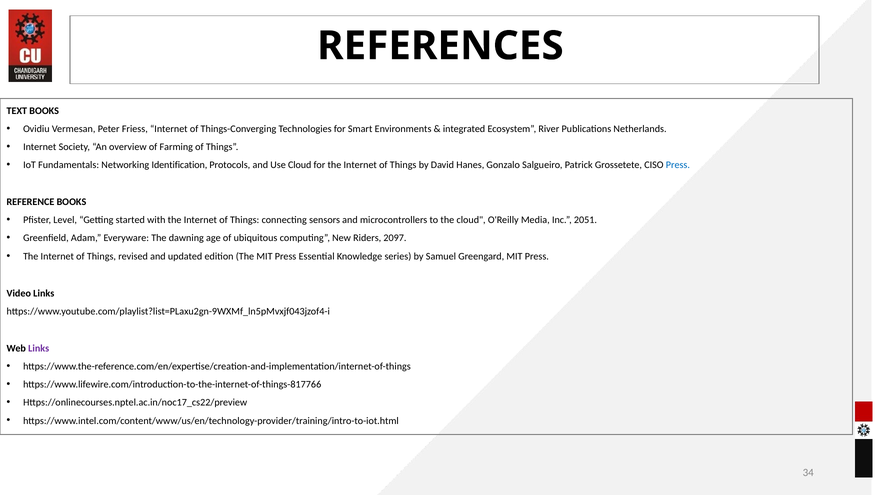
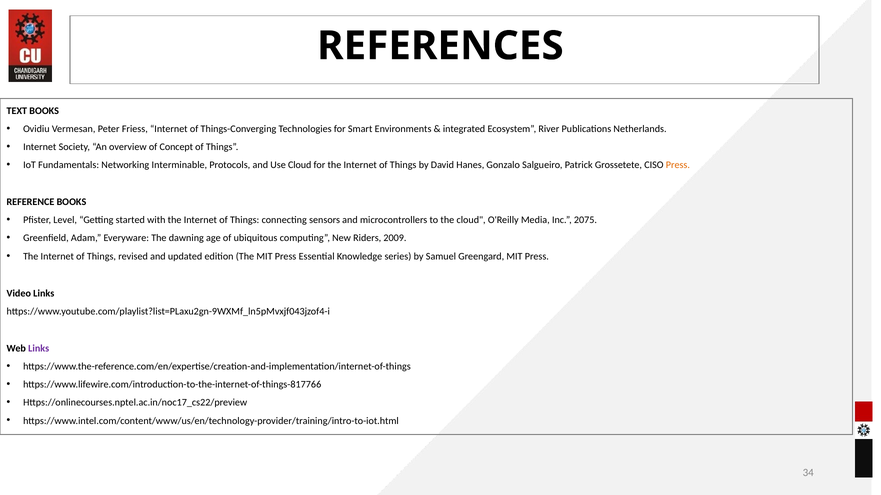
Farming: Farming -> Concept (176, 147)
Identification: Identification -> Interminable (179, 165)
Press colour: blue -> orange (678, 165)
2051: 2051 -> 2075 (585, 220)
2097: 2097 -> 2009 (395, 238)
